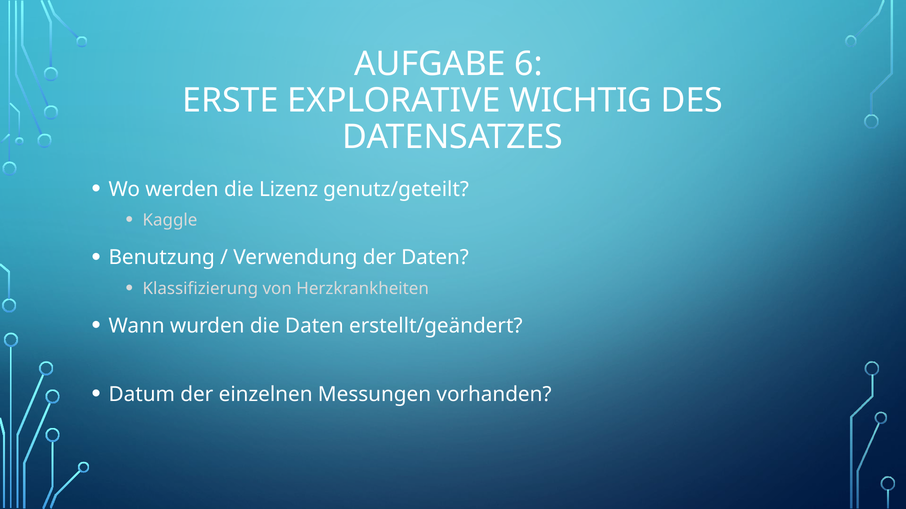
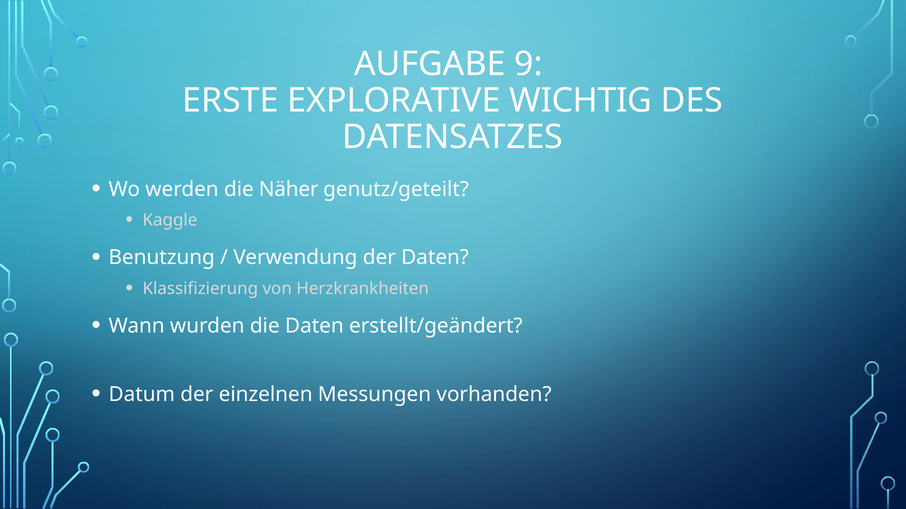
6: 6 -> 9 (529, 64)
Lizenz: Lizenz -> Näher (289, 189)
